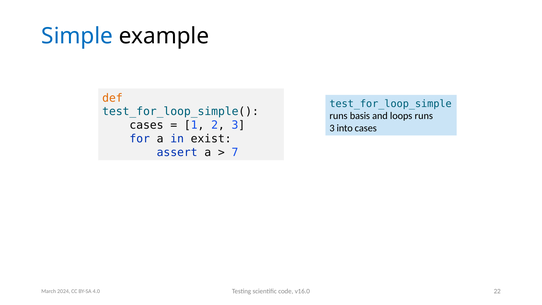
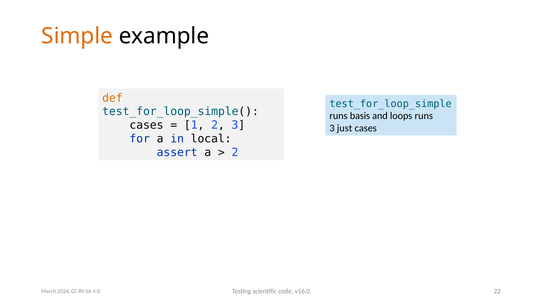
Simple colour: blue -> orange (77, 36)
into: into -> just (345, 128)
exist: exist -> local (211, 139)
7: 7 -> 2 (235, 152)
